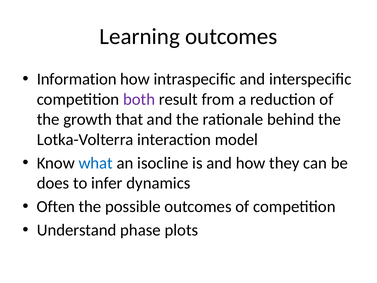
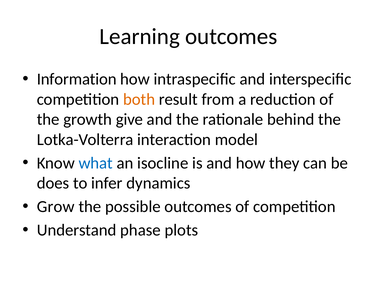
both colour: purple -> orange (139, 99)
that: that -> give (129, 119)
Often: Often -> Grow (56, 206)
